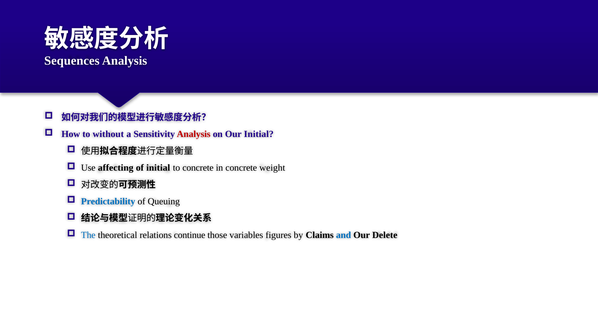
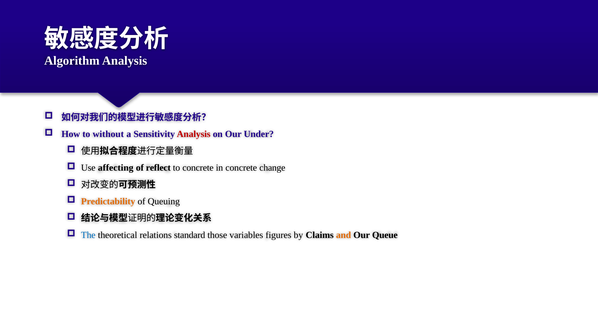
Sequences: Sequences -> Algorithm (72, 61)
Our Initial: Initial -> Under (259, 134)
of initial: initial -> reflect (158, 168)
weight: weight -> change (272, 168)
Predictability colour: blue -> orange (108, 202)
continue: continue -> standard (190, 235)
and colour: blue -> orange (344, 235)
Delete: Delete -> Queue (385, 235)
